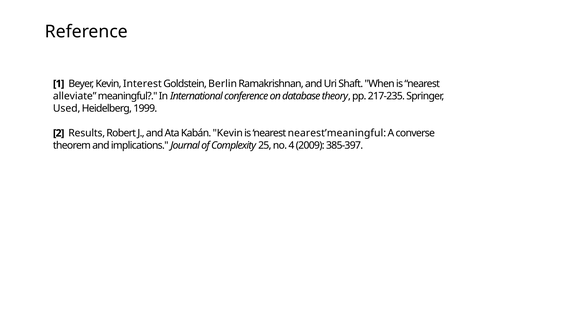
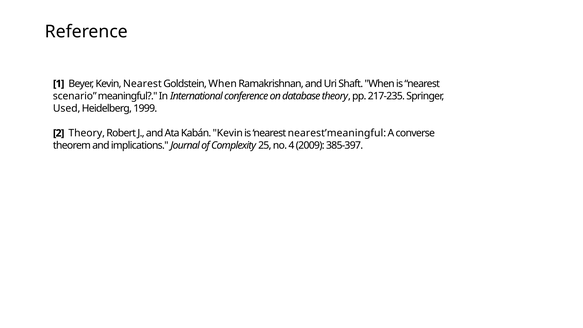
Kevin Interest: Interest -> Nearest (142, 84)
Goldstein Berlin: Berlin -> When (223, 84)
alleviate: alleviate -> scenario (75, 96)
2 Results: Results -> Theory (87, 133)
